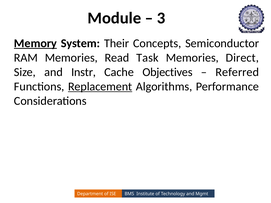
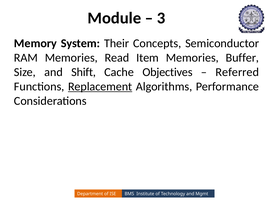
Memory underline: present -> none (35, 43)
Task: Task -> Item (148, 58)
Direct: Direct -> Buffer (242, 58)
Instr: Instr -> Shift (84, 72)
